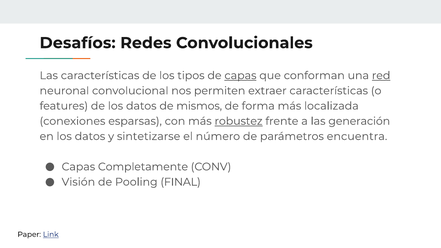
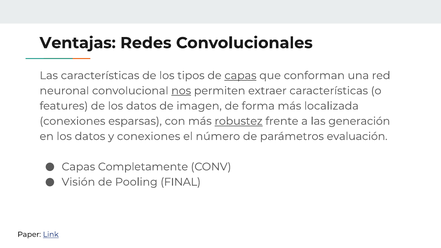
Desafíos: Desafíos -> Ventajas (78, 43)
red underline: present -> none (381, 76)
nos underline: none -> present (181, 91)
mismos: mismos -> imagen (199, 106)
y sintetizarse: sintetizarse -> conexiones (149, 136)
encuentra: encuentra -> evaluación (357, 136)
